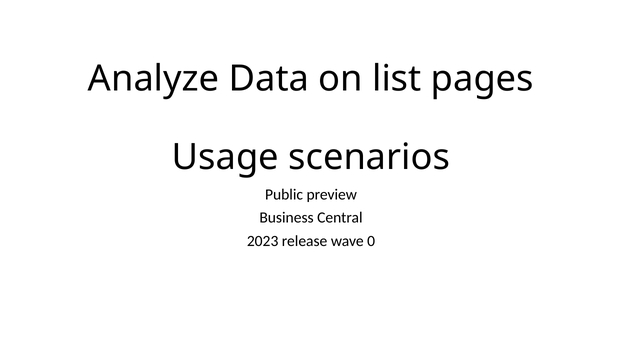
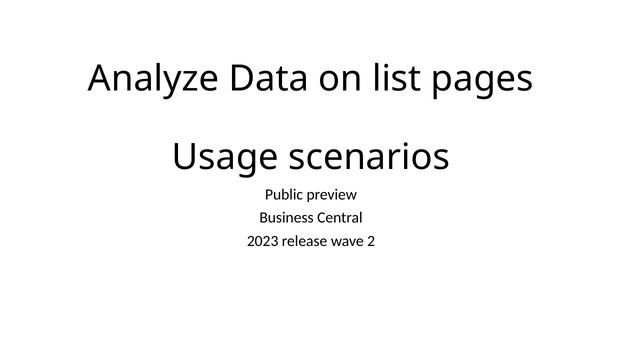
0: 0 -> 2 (371, 241)
